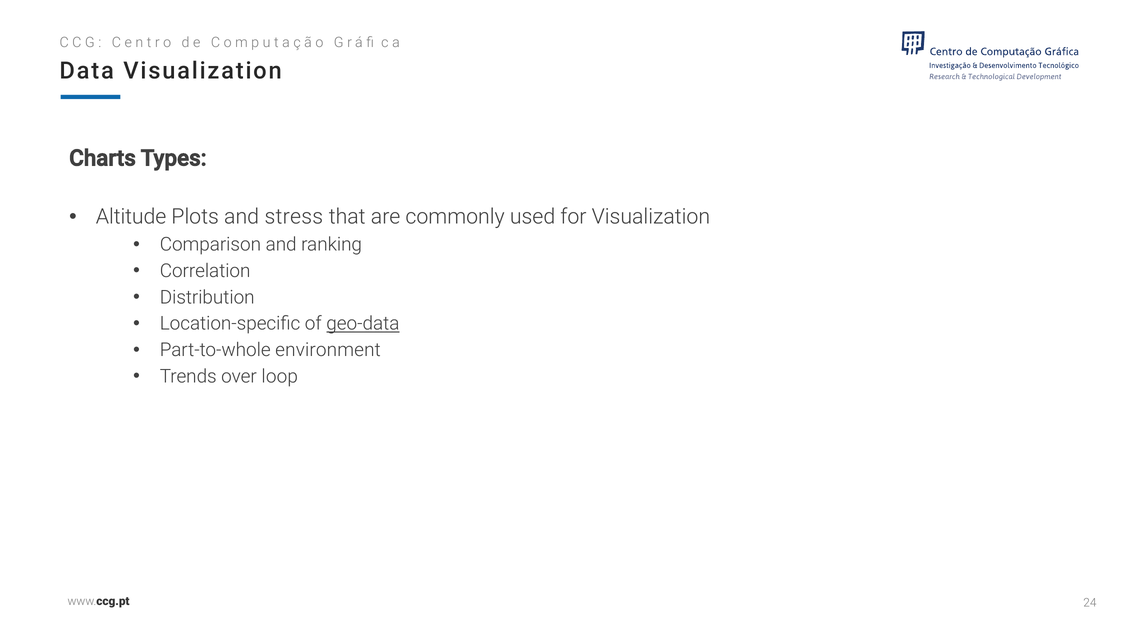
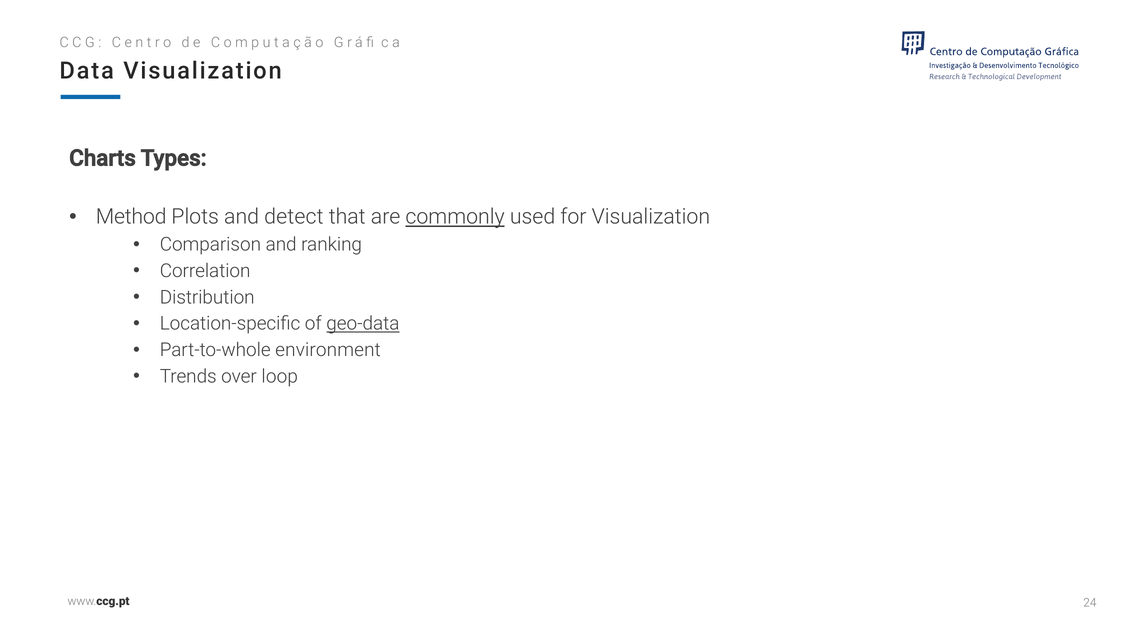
Altitude: Altitude -> Method (131, 217)
stress: stress -> detect (294, 217)
commonly underline: none -> present (455, 217)
